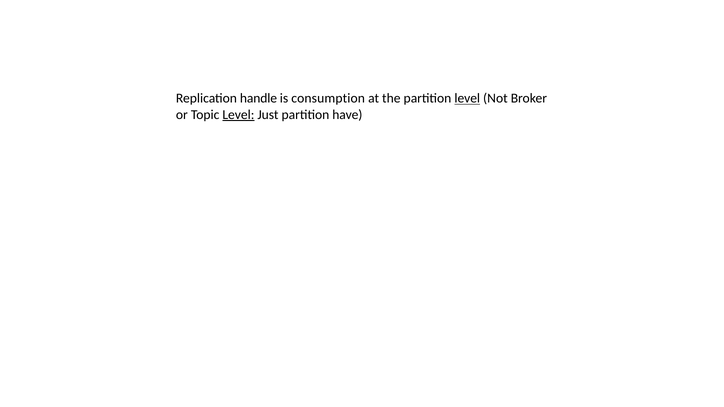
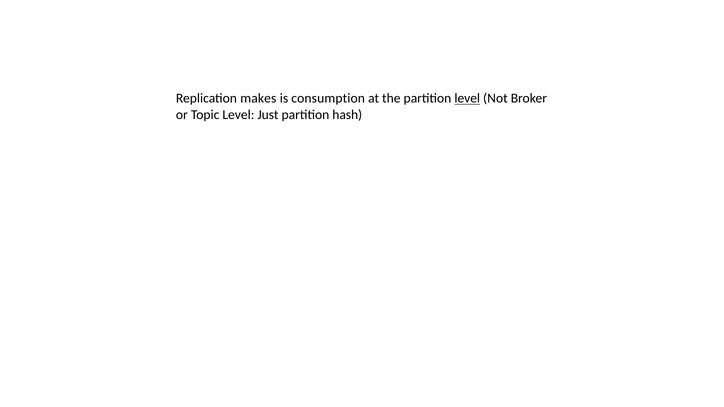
handle: handle -> makes (258, 99)
Level underline: present -> none (238, 115)
have: have -> hash (347, 115)
